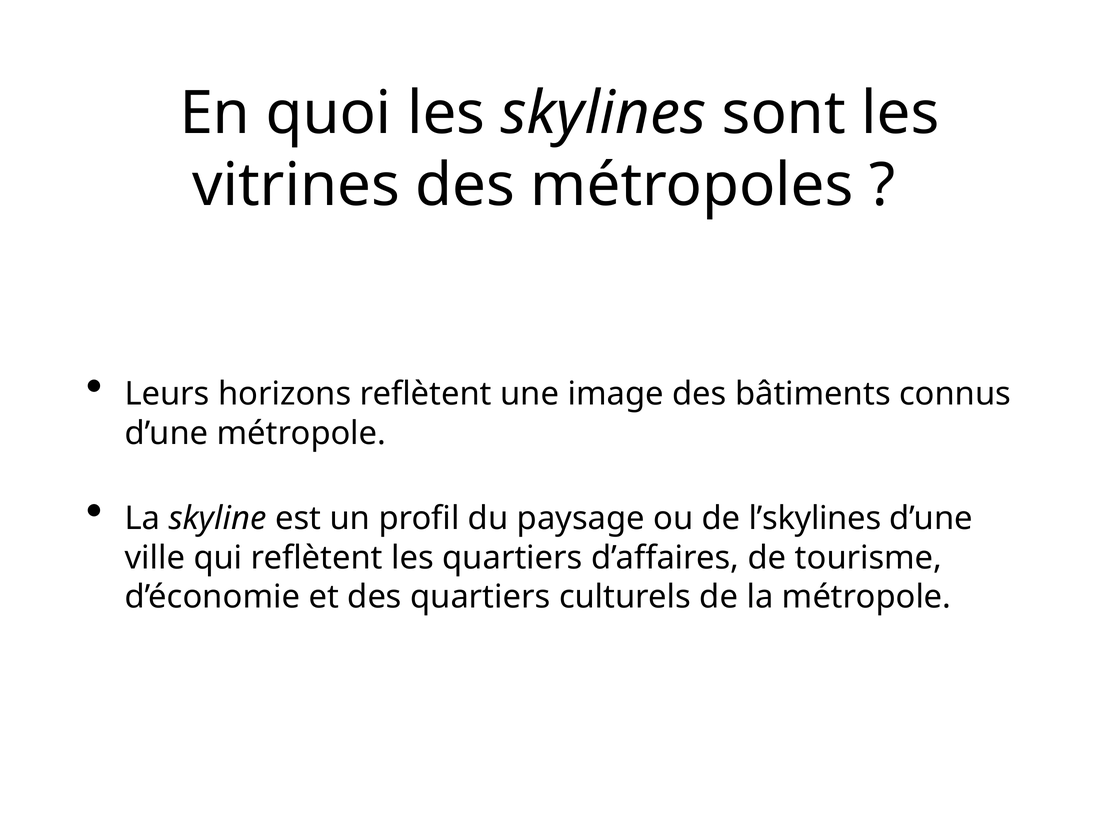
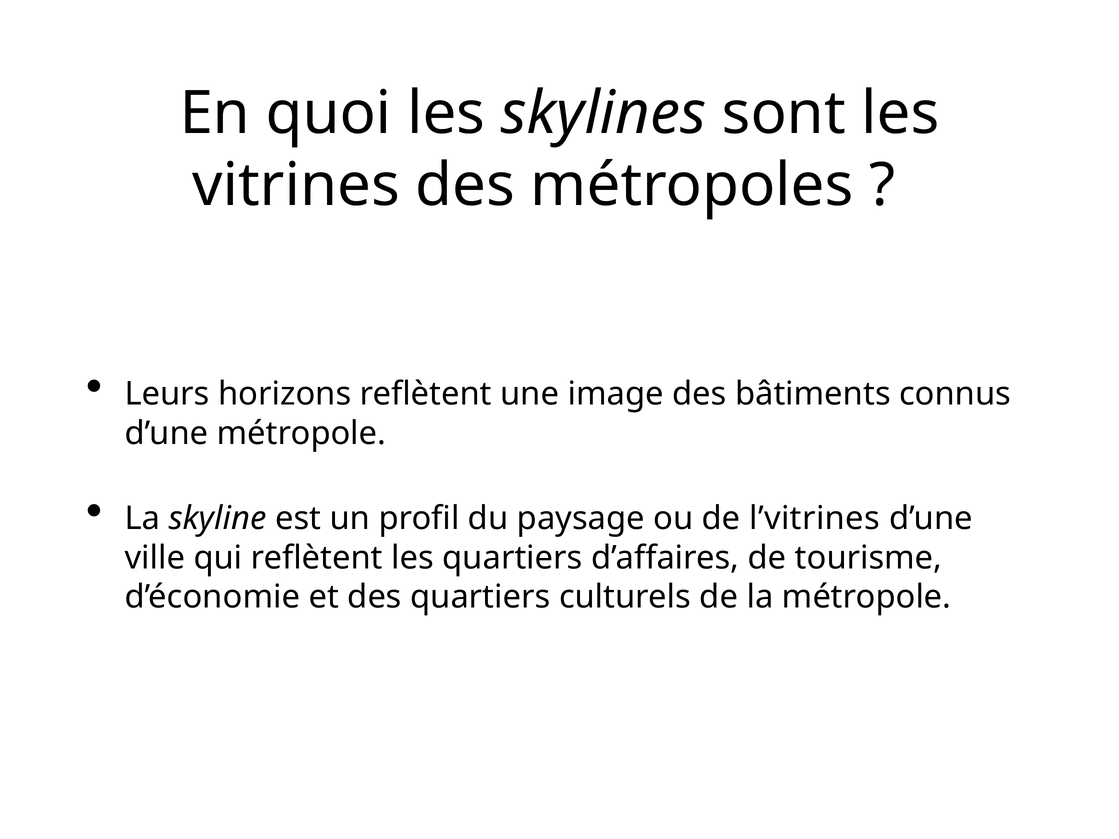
l’skylines: l’skylines -> l’vitrines (815, 519)
